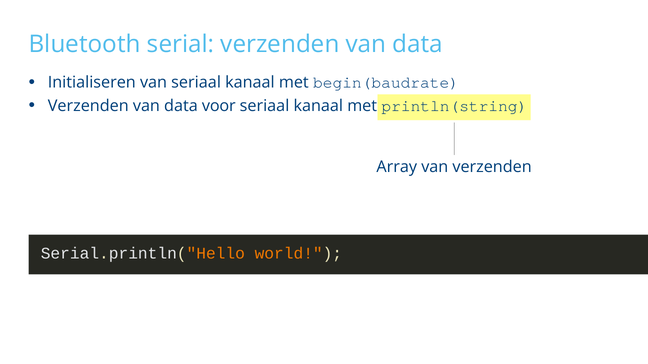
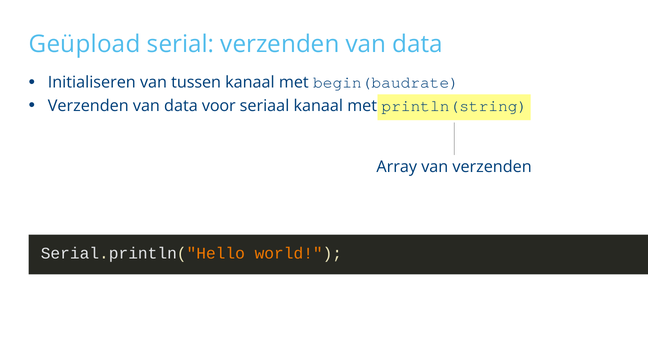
Bluetooth: Bluetooth -> Geüpload (85, 45)
van seriaal: seriaal -> tussen (196, 83)
